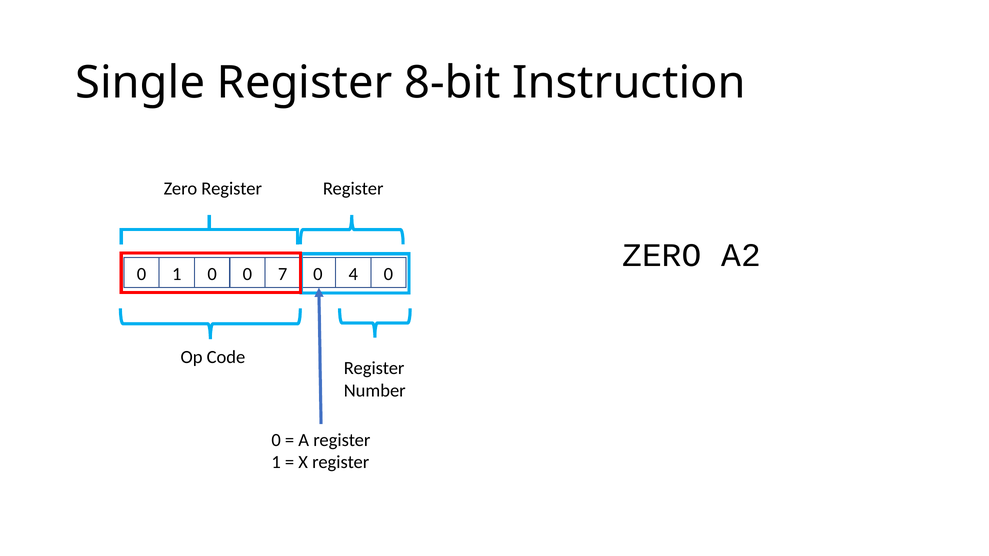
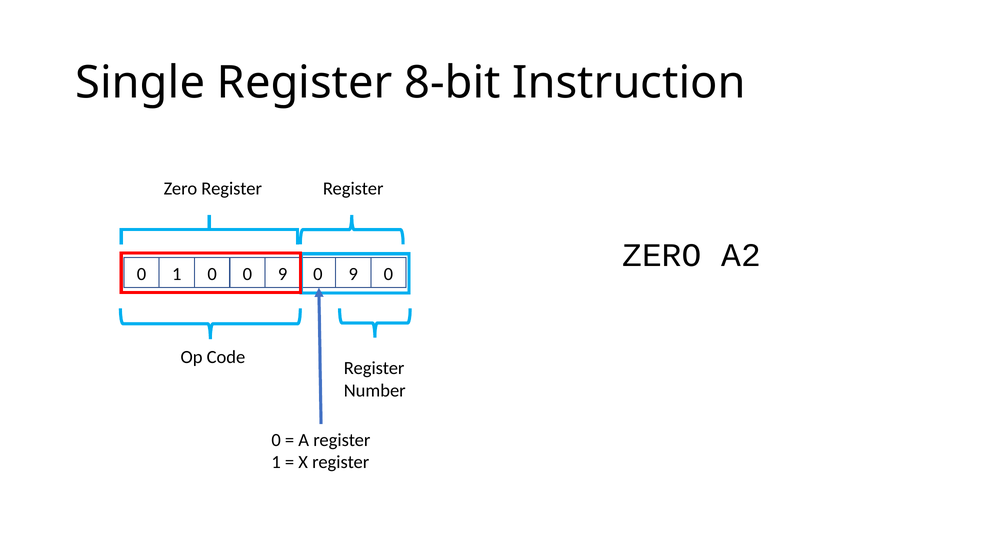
0 0 7: 7 -> 9 (283, 274)
4: 4 -> 9 (353, 274)
